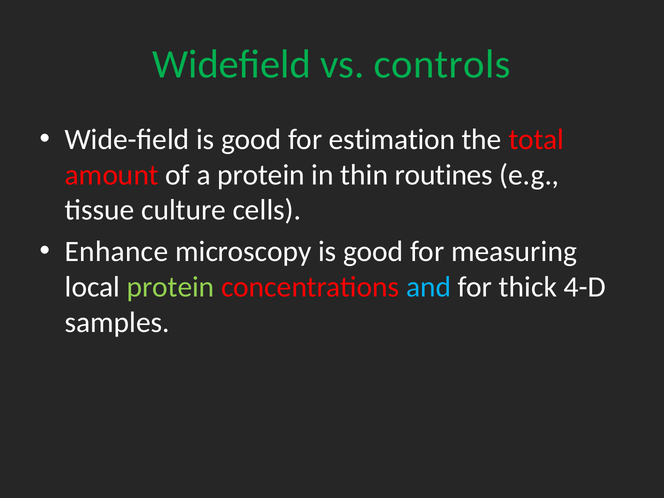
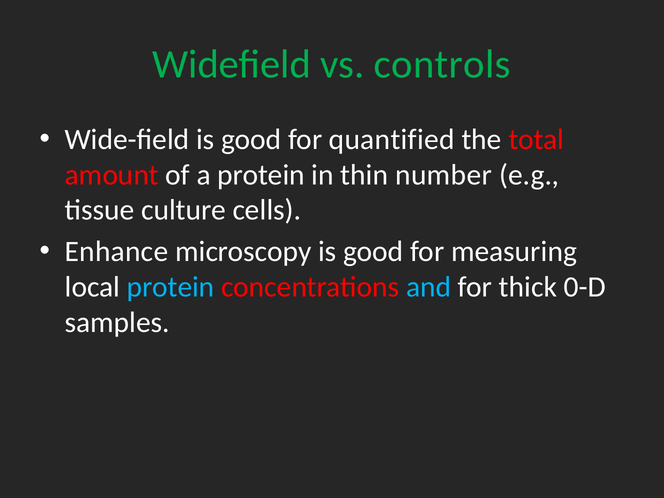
estimation: estimation -> quantified (392, 139)
routines: routines -> number (444, 175)
protein colour: light green -> light blue (171, 287)
4-D: 4-D -> 0-D (585, 287)
